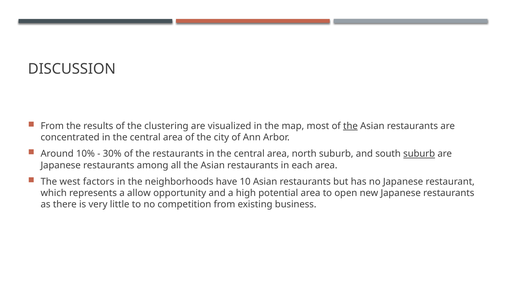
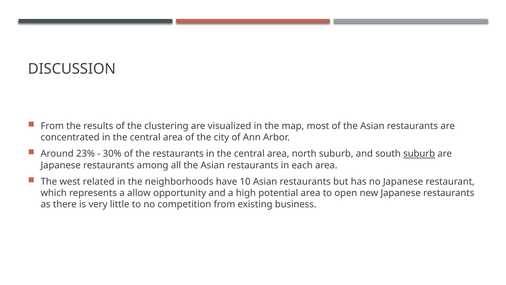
the underline: present -> none (350, 126)
10%: 10% -> 23% (85, 154)
factors: factors -> related (99, 181)
